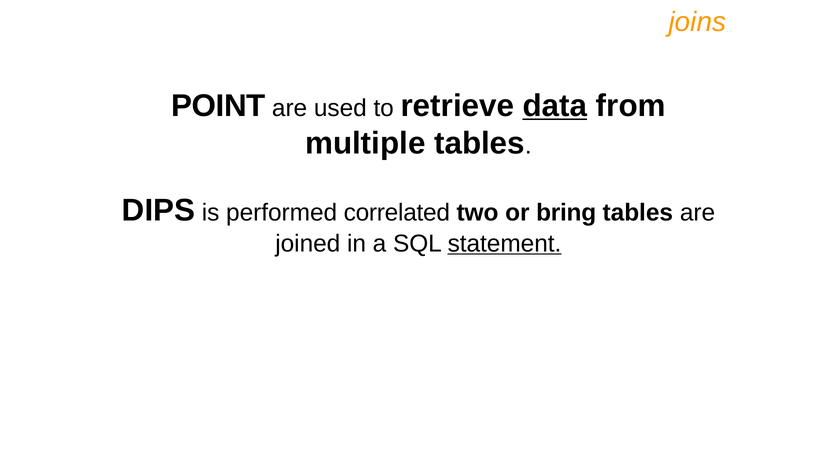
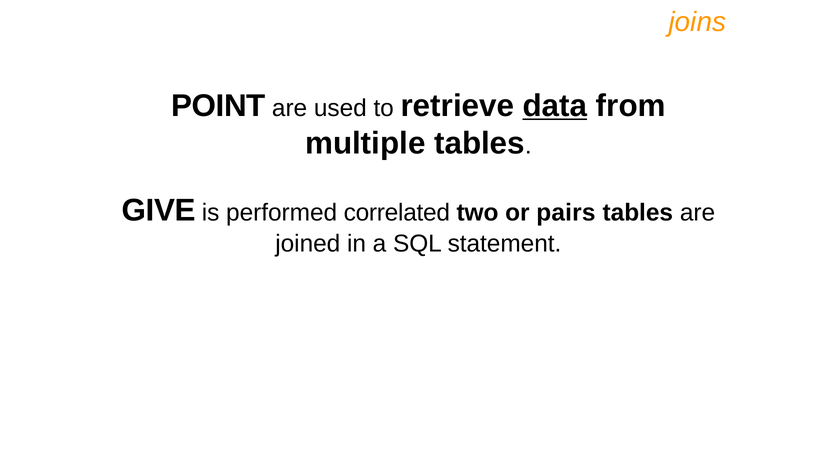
DIPS: DIPS -> GIVE (159, 210)
bring: bring -> pairs (566, 213)
statement underline: present -> none (504, 243)
